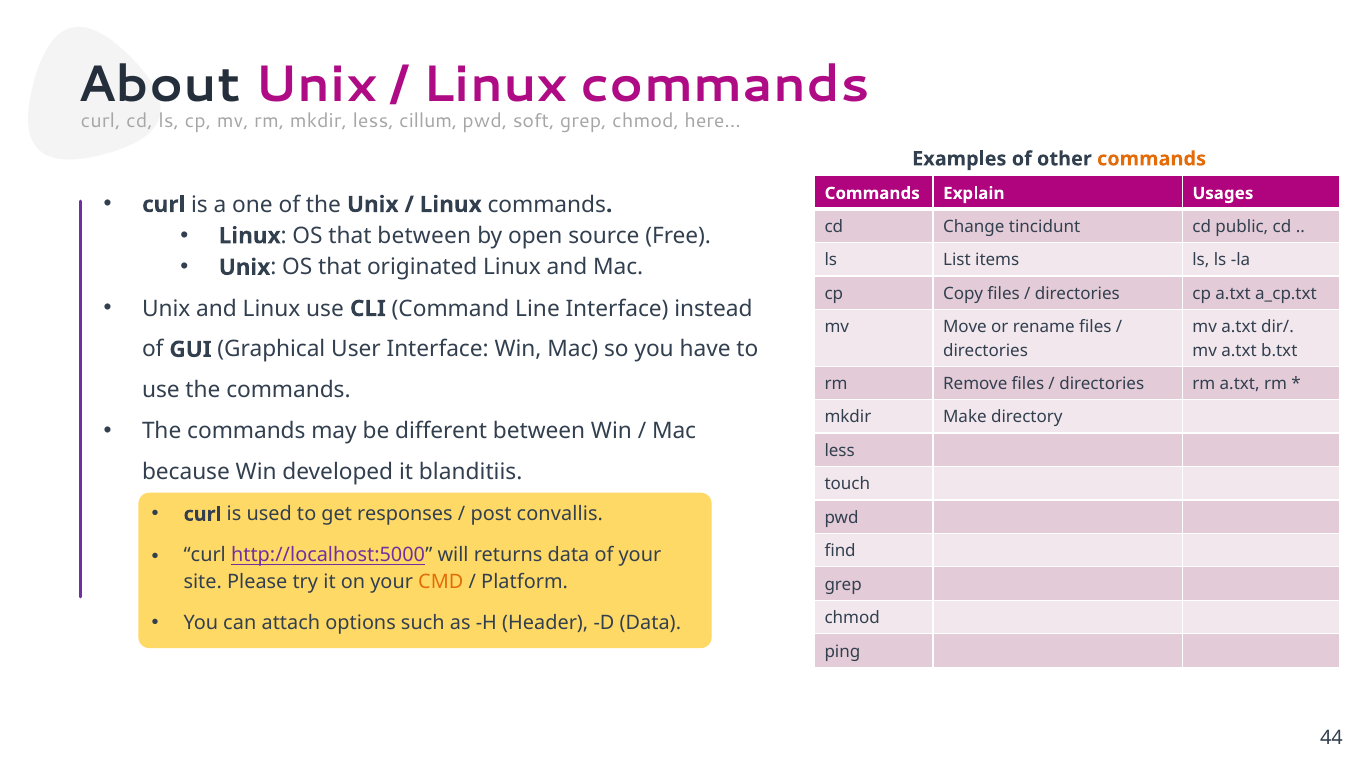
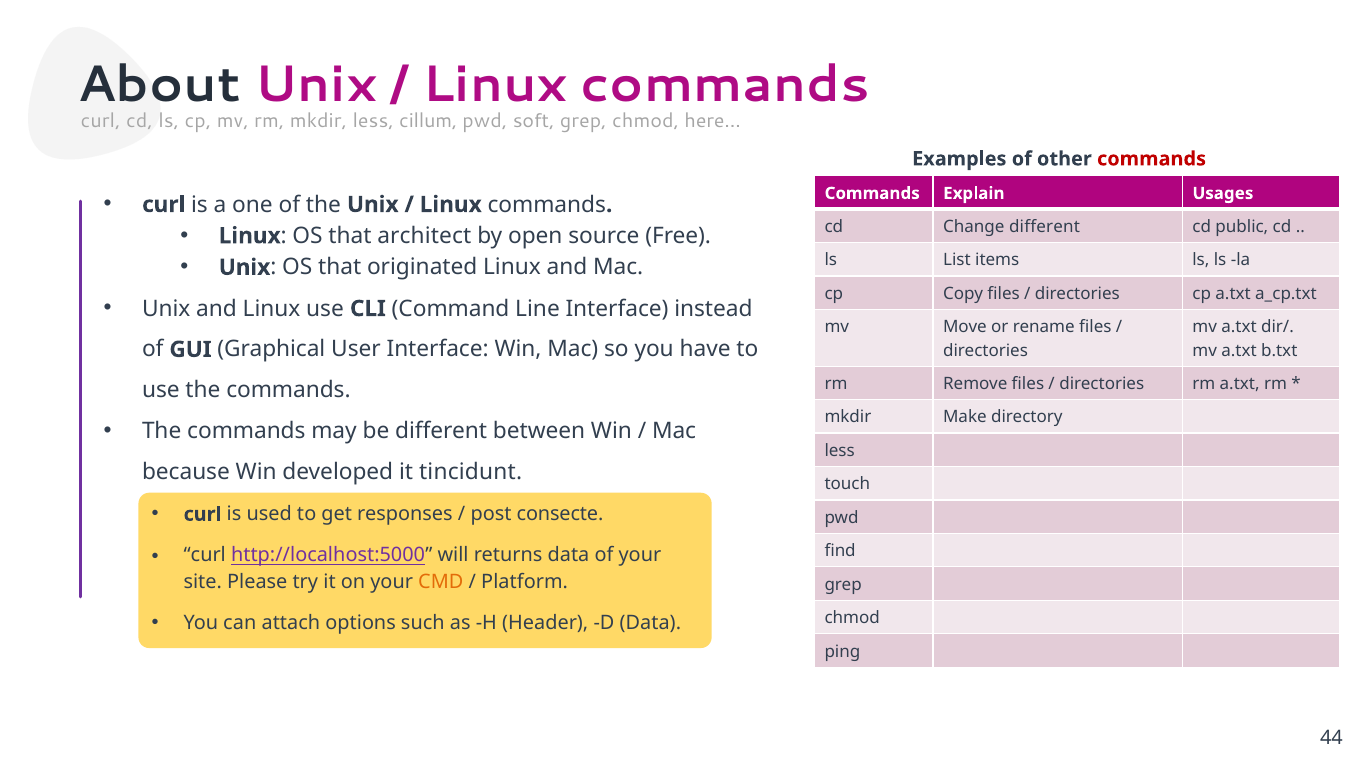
commands colour: orange -> red (1152, 159)
Change tincidunt: tincidunt -> different (1044, 227)
that between: between -> architect (424, 236)
blanditiis: blanditiis -> tincidunt (471, 472)
convallis: convallis -> consecte (560, 514)
